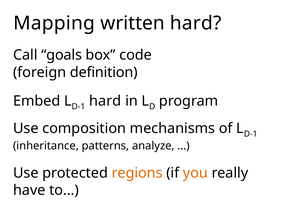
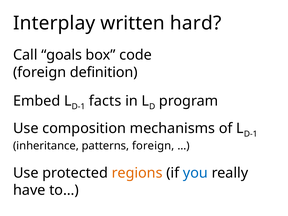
Mapping: Mapping -> Interplay (54, 23)
hard: hard -> facts (105, 101)
patterns analyze: analyze -> foreign (153, 146)
you colour: orange -> blue (195, 173)
